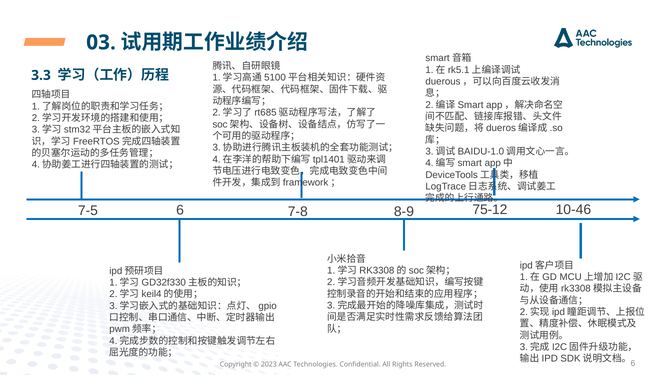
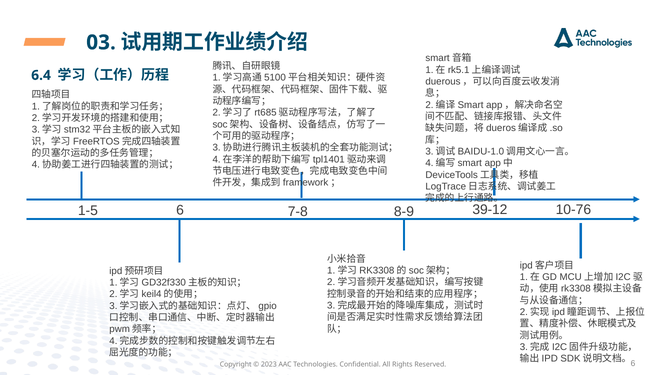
3.3: 3.3 -> 6.4 (41, 75)
10-46: 10-46 -> 10-76 (573, 209)
7-5: 7-5 -> 1-5 (88, 210)
75-12: 75-12 -> 39-12 (490, 209)
